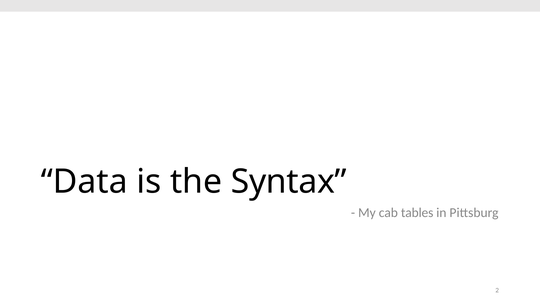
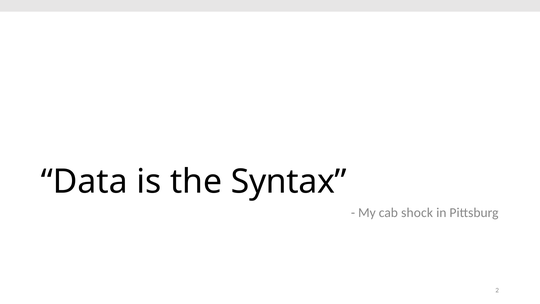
tables: tables -> shock (417, 213)
